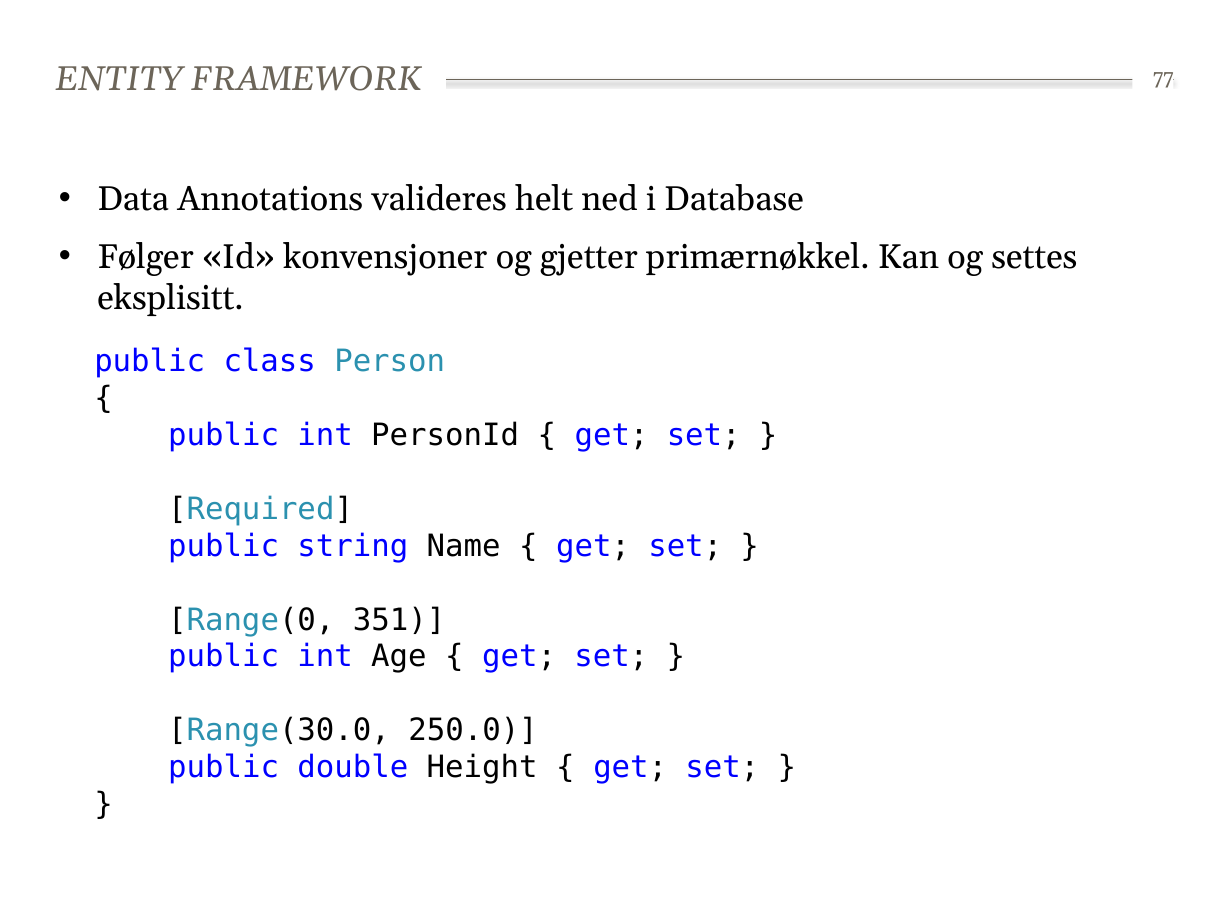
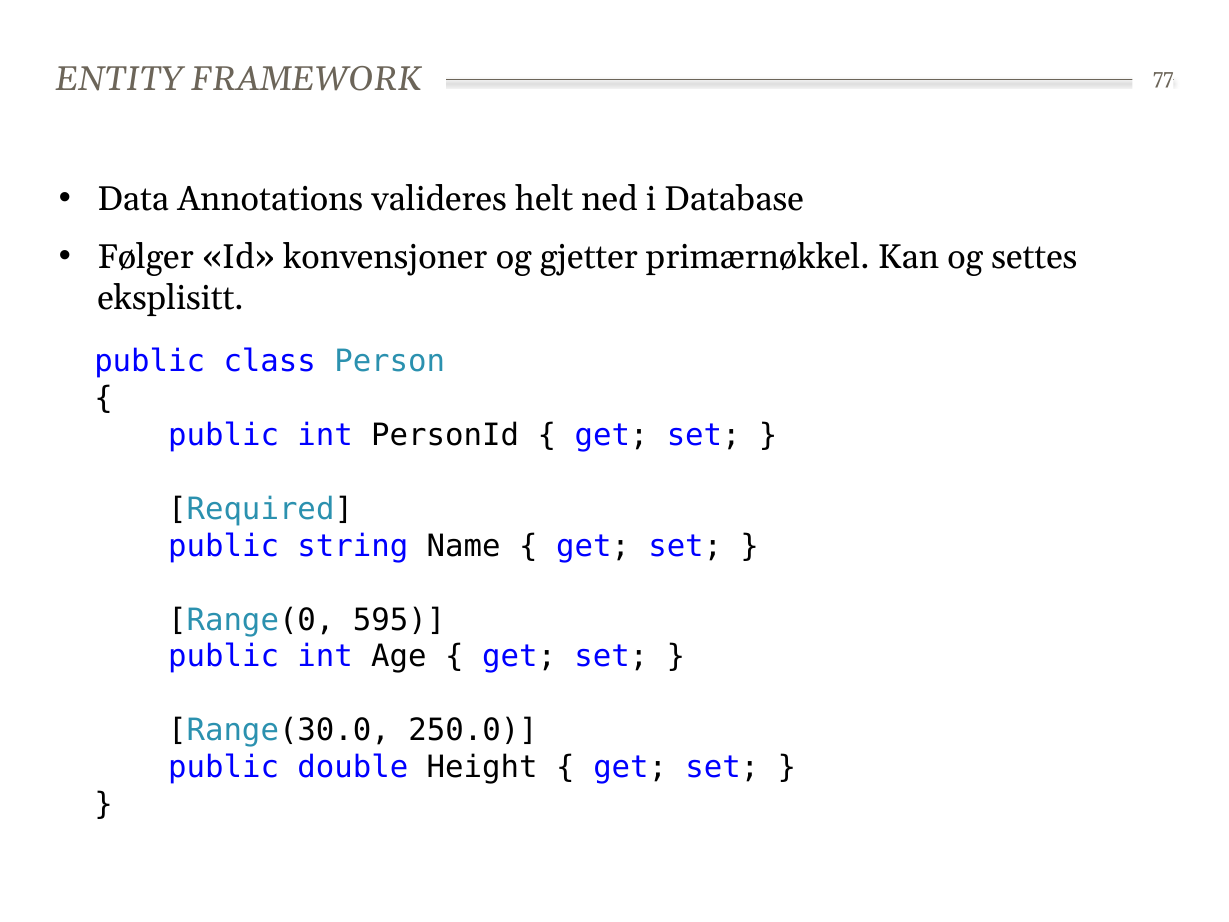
351: 351 -> 595 (399, 620)
